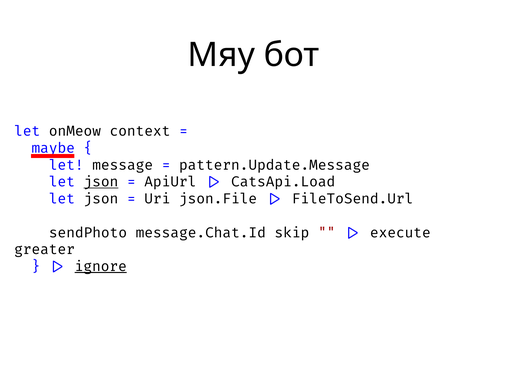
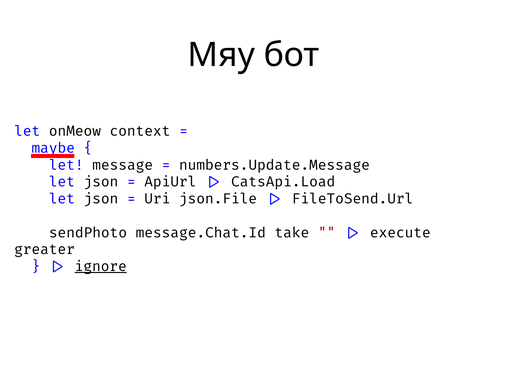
pattern.Update.Message: pattern.Update.Message -> numbers.Update.Message (274, 165)
json underline: present -> none (101, 182)
skip: skip -> take (292, 233)
